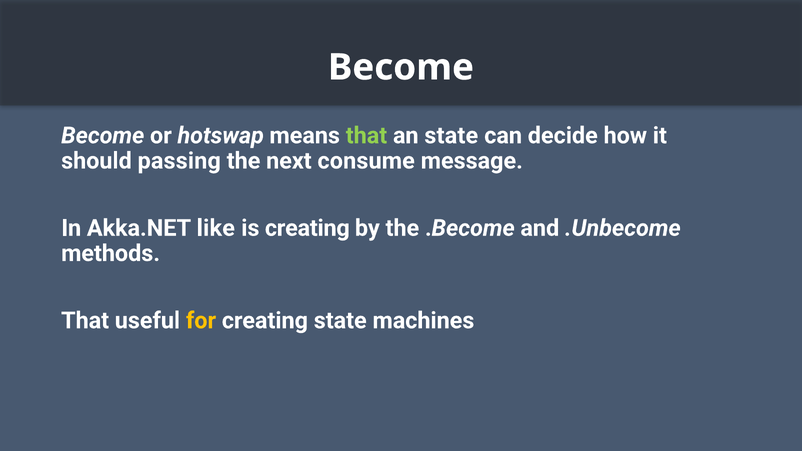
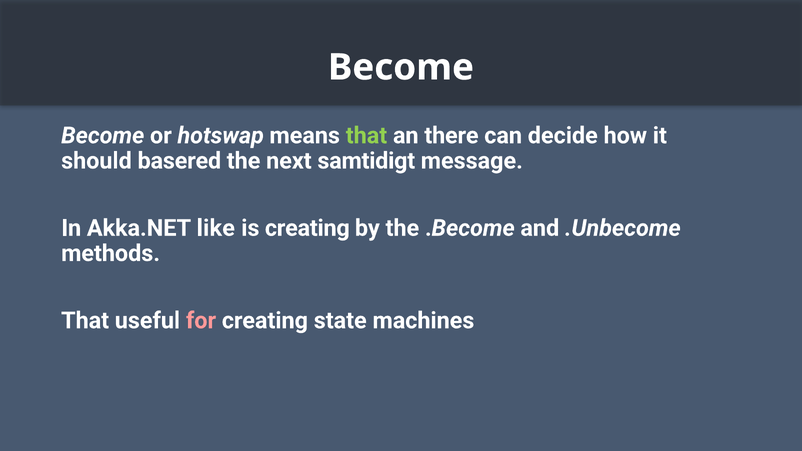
an state: state -> there (451, 136)
passing: passing -> basered (179, 161)
consume: consume -> samtidigt (366, 161)
for colour: yellow -> pink (201, 321)
